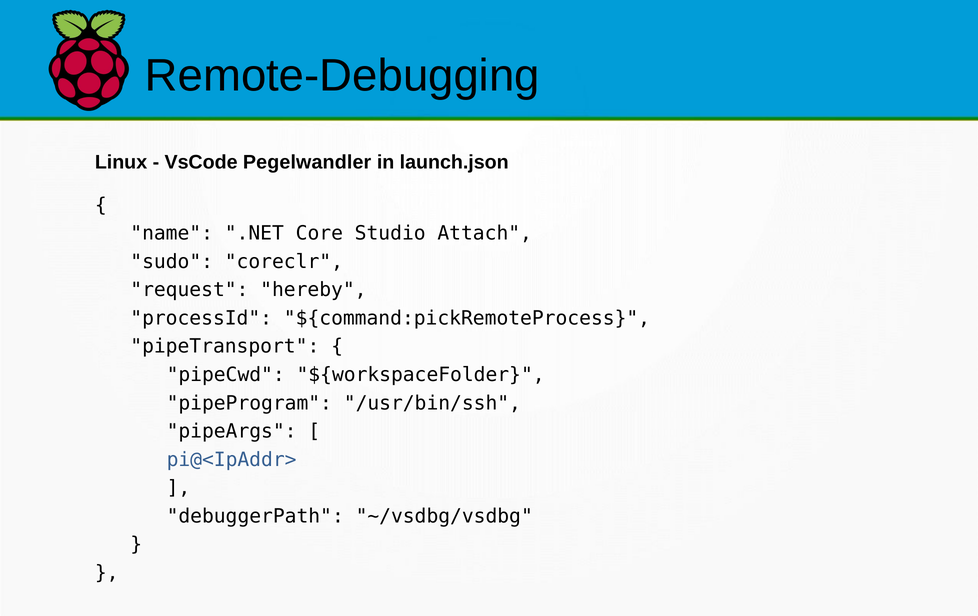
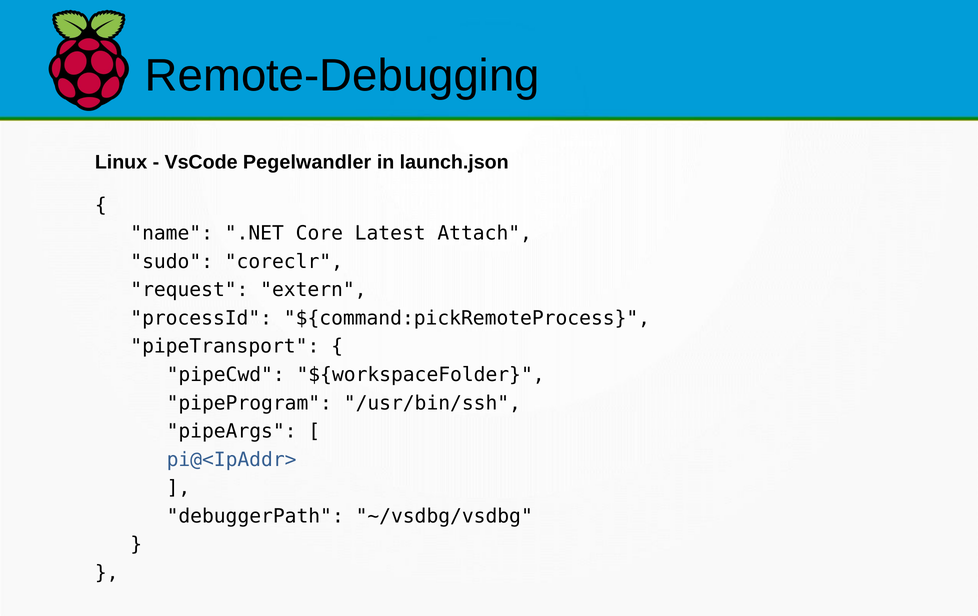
Studio: Studio -> Latest (390, 233)
hereby: hereby -> extern (313, 290)
